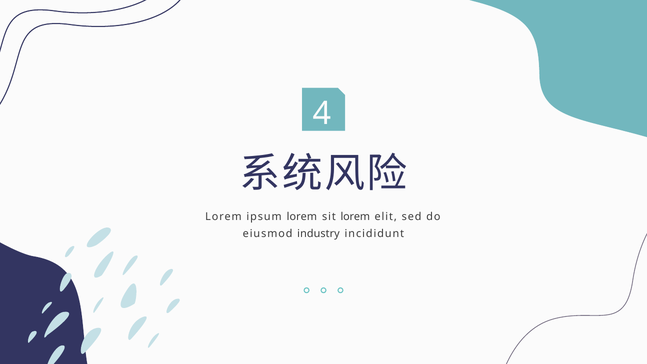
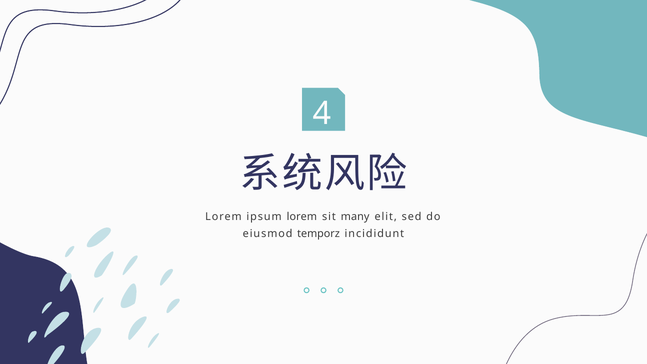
sit lorem: lorem -> many (355, 217)
industry: industry -> temporz (319, 234)
